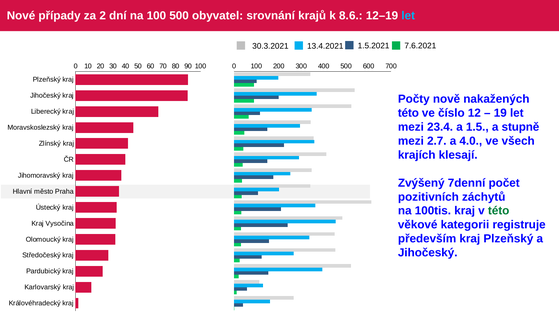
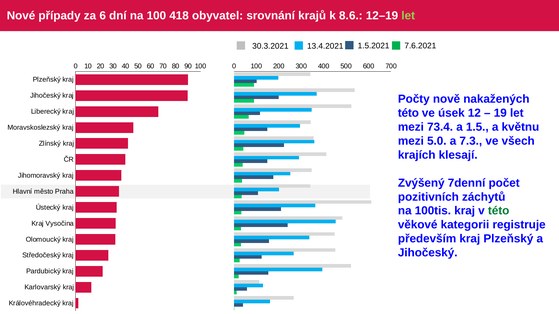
2: 2 -> 6 (103, 16)
100 500: 500 -> 418 (179, 16)
let colour: light blue -> light green (408, 16)
číslo: číslo -> úsek (451, 113)
23.4: 23.4 -> 73.4 (440, 127)
stupně: stupně -> květnu (520, 127)
2.7: 2.7 -> 5.0 (437, 141)
4.0: 4.0 -> 7.3 (471, 141)
